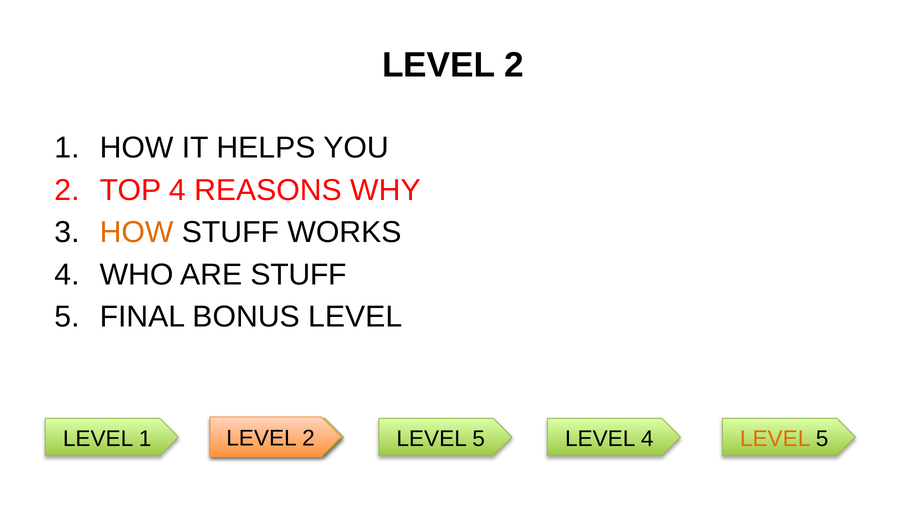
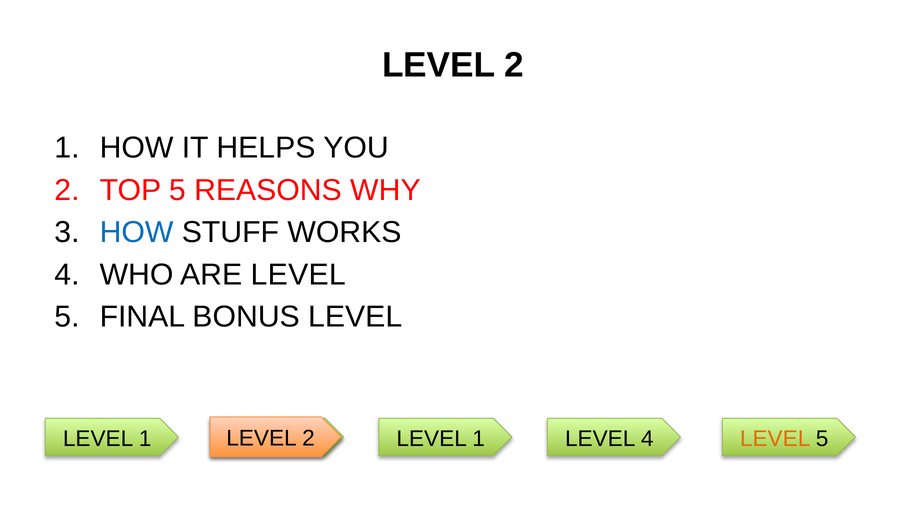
TOP 4: 4 -> 5 (177, 190)
HOW colour: orange -> blue (137, 232)
ARE STUFF: STUFF -> LEVEL (298, 274)
5: 5 -> 1 (479, 438)
